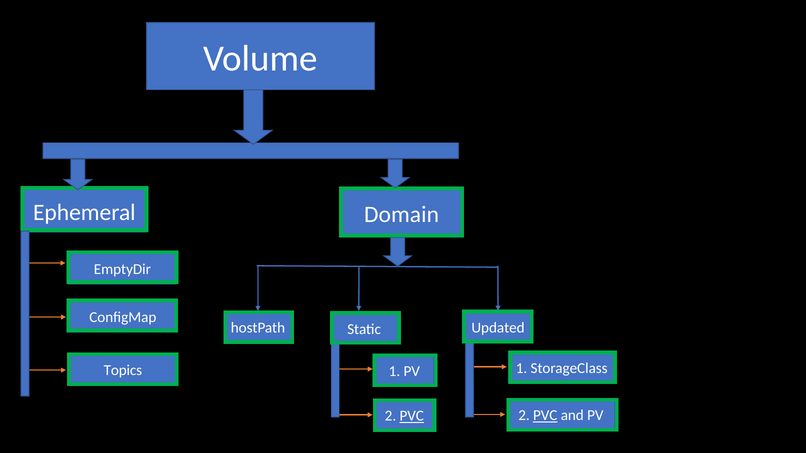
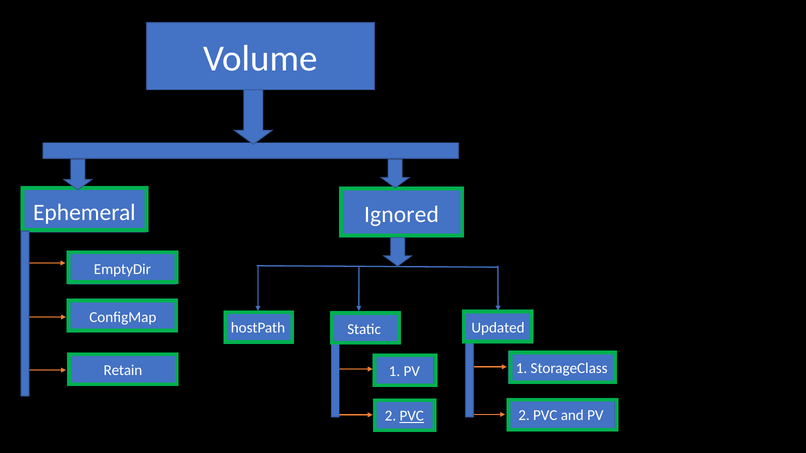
Domain: Domain -> Ignored (401, 215)
Topics: Topics -> Retain (123, 371)
PVC underline: present -> none (545, 416)
